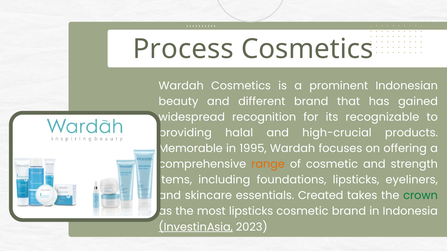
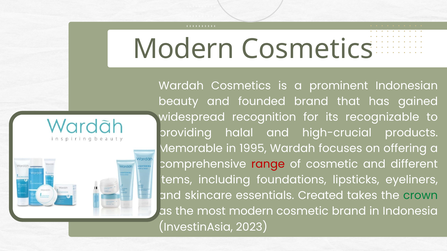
Process: Process -> Modern (183, 49)
different: different -> founded (262, 102)
range colour: orange -> red (268, 164)
strength: strength -> different (414, 164)
most lipsticks: lipsticks -> modern (251, 212)
InvestinAsia underline: present -> none (196, 227)
